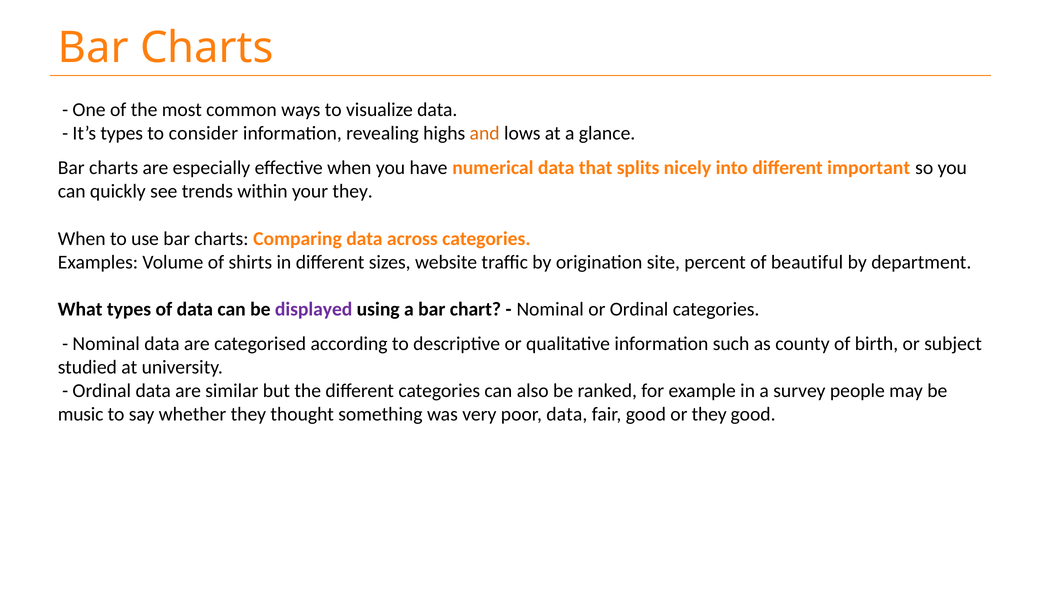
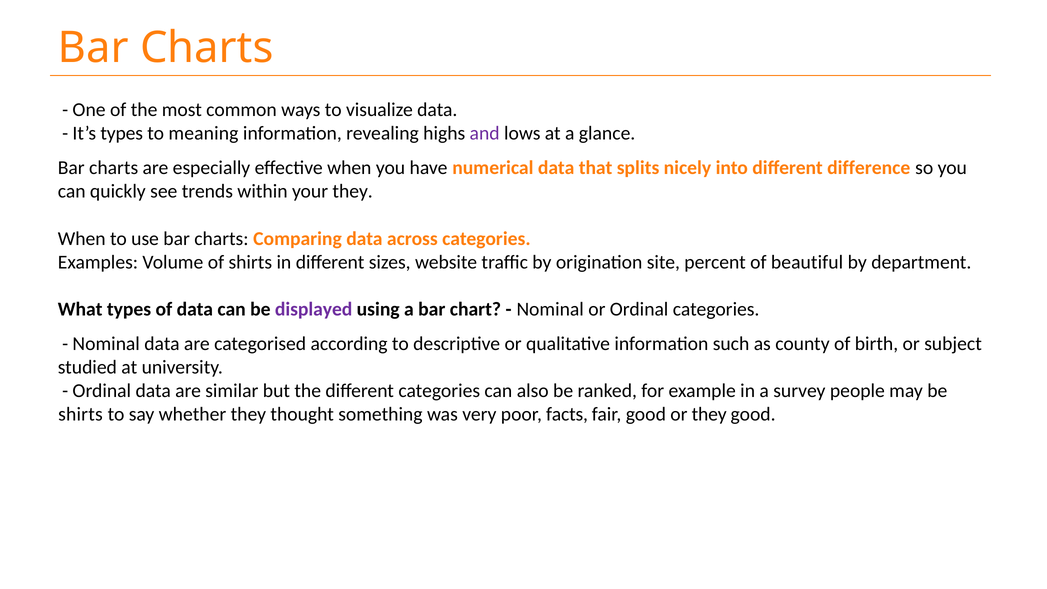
consider: consider -> meaning (203, 133)
and colour: orange -> purple (485, 133)
important: important -> difference (869, 168)
music: music -> shirts (80, 414)
poor data: data -> facts (567, 414)
